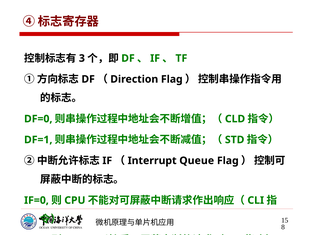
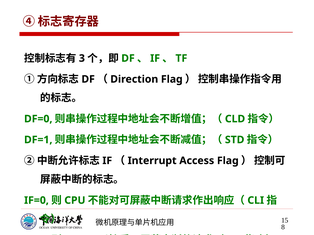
Queue: Queue -> Access (197, 161)
